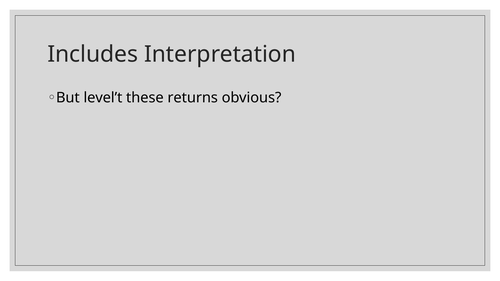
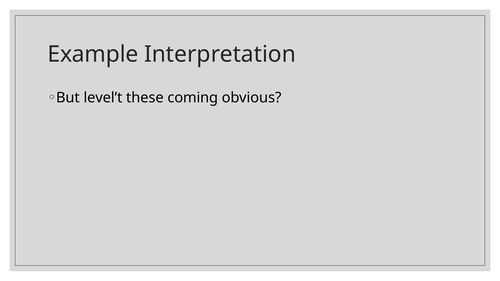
Includes: Includes -> Example (93, 54)
returns: returns -> coming (193, 98)
